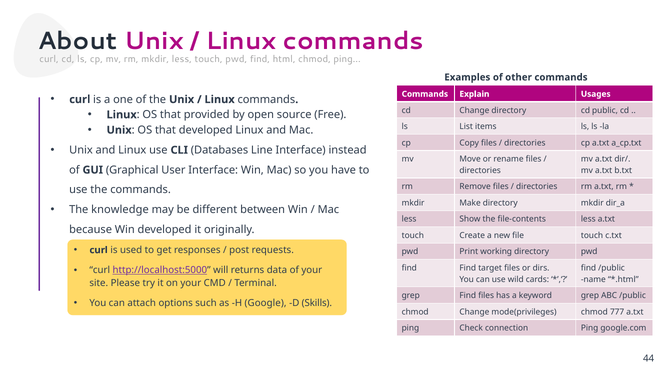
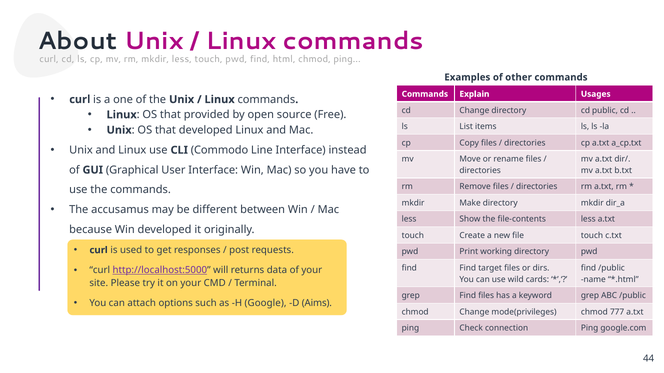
Databases: Databases -> Commodo (220, 150)
knowledge: knowledge -> accusamus (120, 210)
Skills: Skills -> Aims (317, 303)
